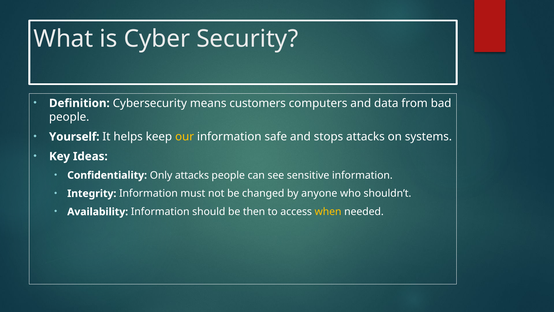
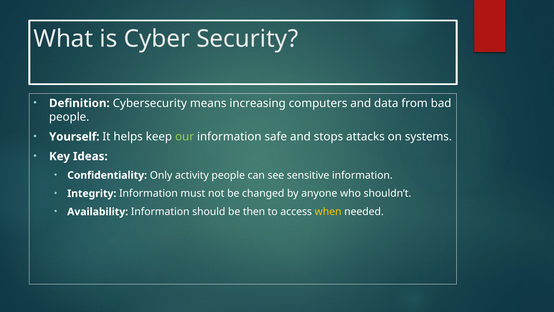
customers: customers -> increasing (258, 103)
our colour: yellow -> light green (185, 137)
Only attacks: attacks -> activity (192, 175)
